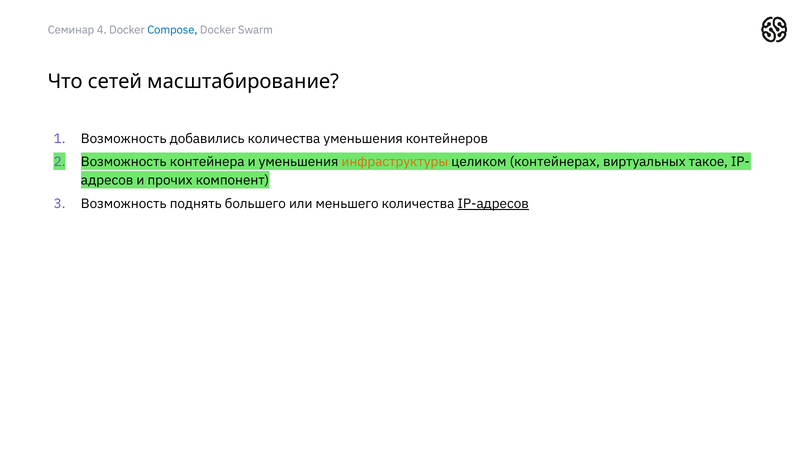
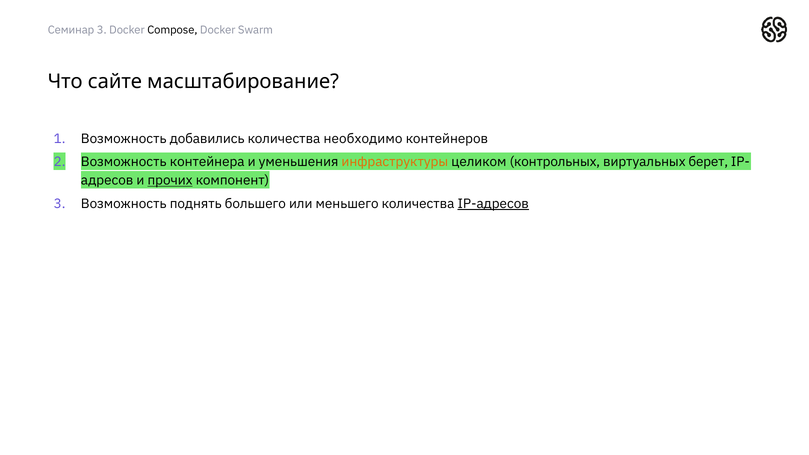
Семинар 4: 4 -> 3 (102, 30)
Compose colour: blue -> black (172, 30)
сетей: сетей -> сайте (115, 81)
количества уменьшения: уменьшения -> необходимо (363, 139)
контейнерах: контейнерах -> контрольных (555, 162)
такое: такое -> берет (708, 162)
прочих underline: none -> present (170, 181)
